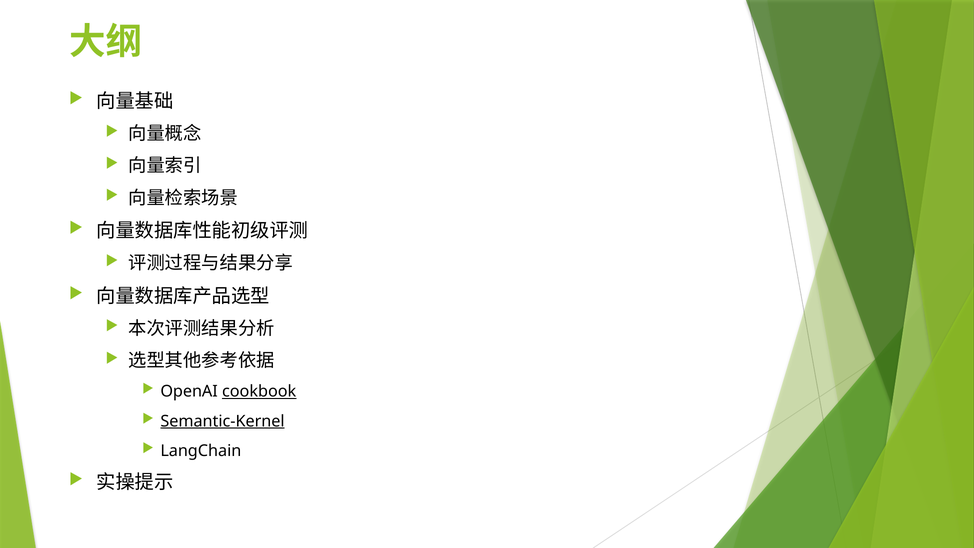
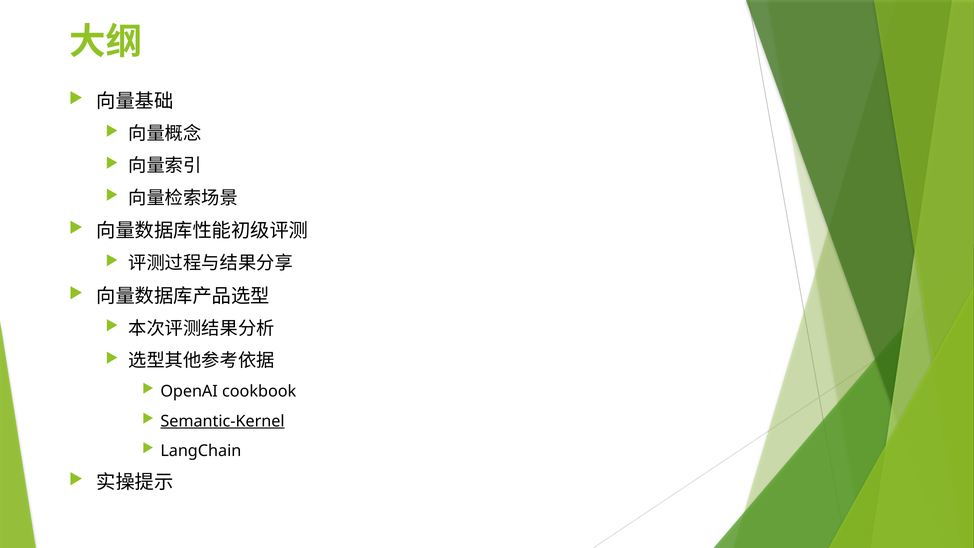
cookbook underline: present -> none (259, 391)
